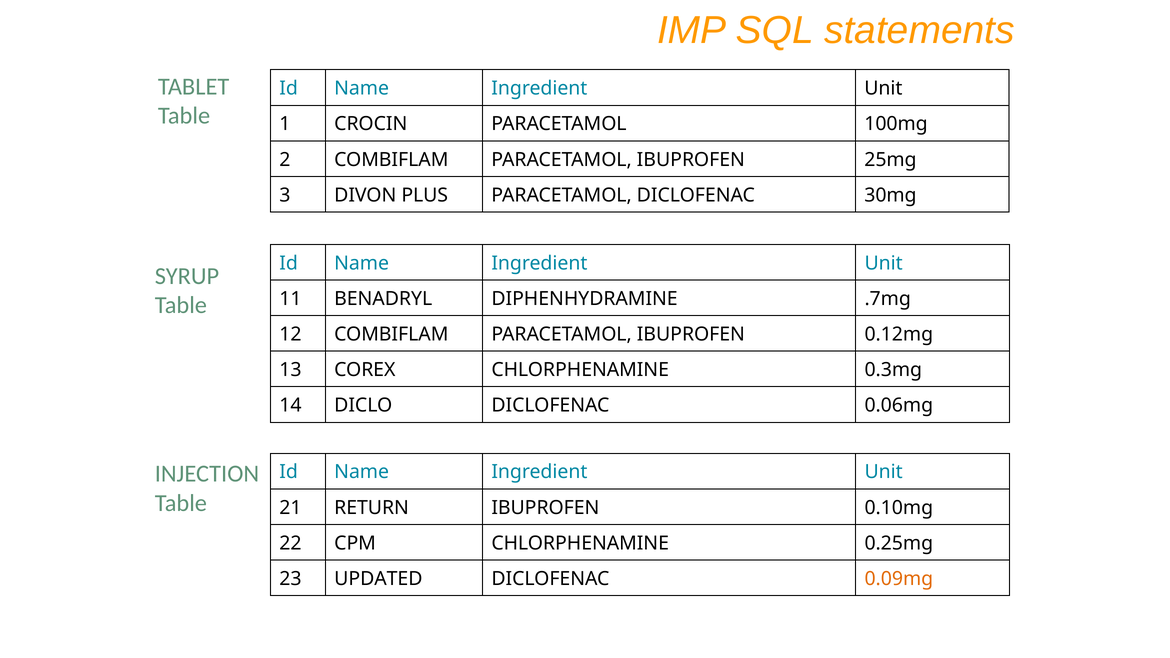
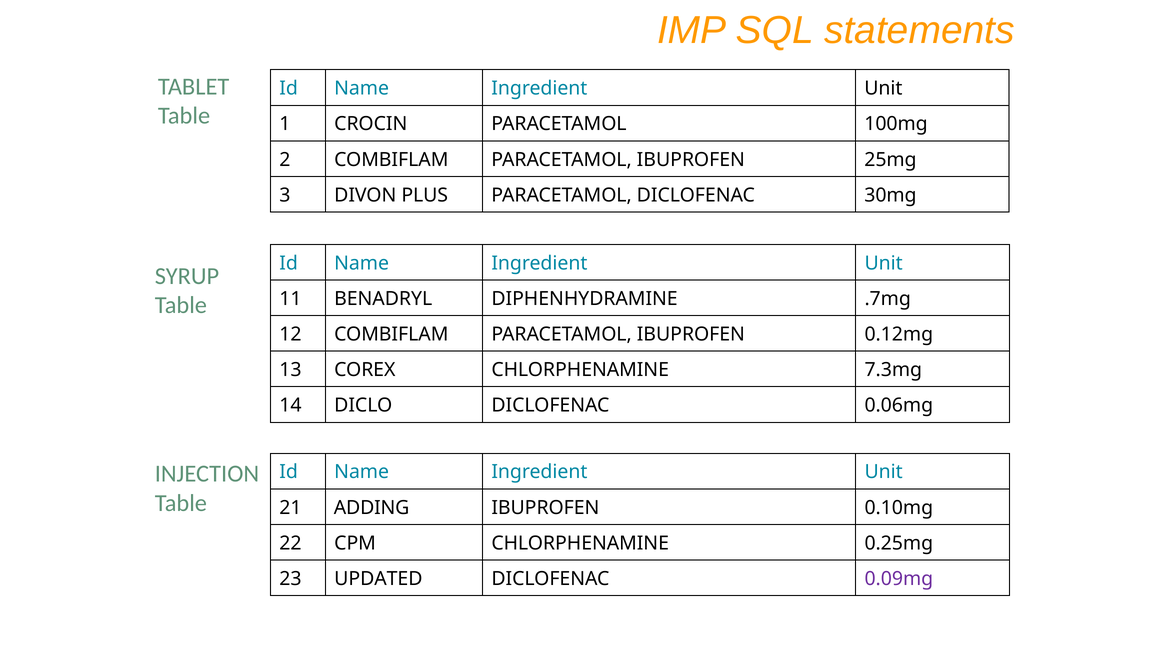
0.3mg: 0.3mg -> 7.3mg (893, 370)
RETURN: RETURN -> ADDING (372, 508)
0.09mg colour: orange -> purple (899, 579)
